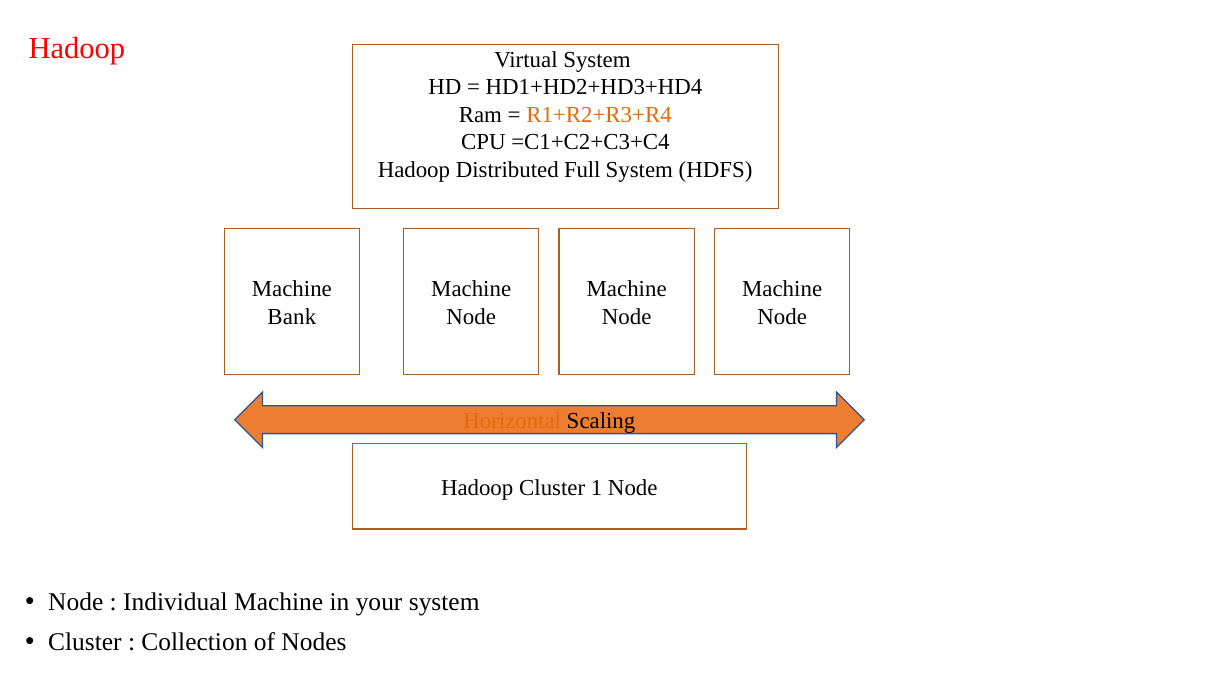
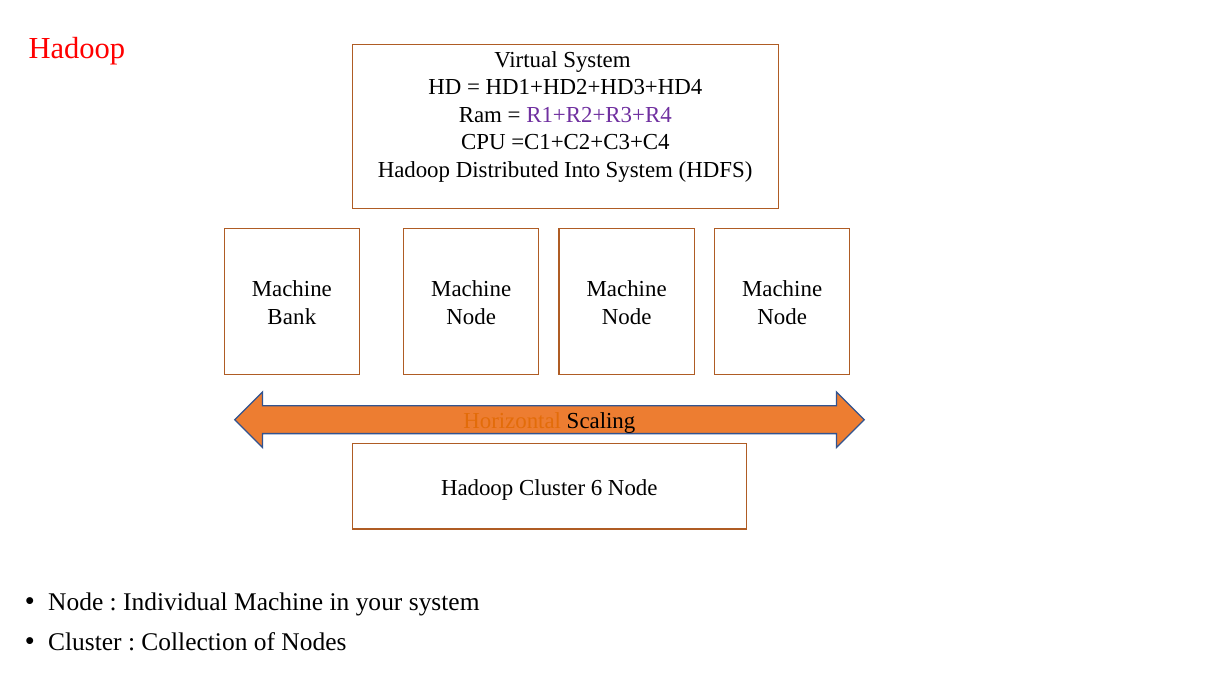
R1+R2+R3+R4 colour: orange -> purple (599, 115)
Full: Full -> Into (582, 169)
1: 1 -> 6 (597, 488)
